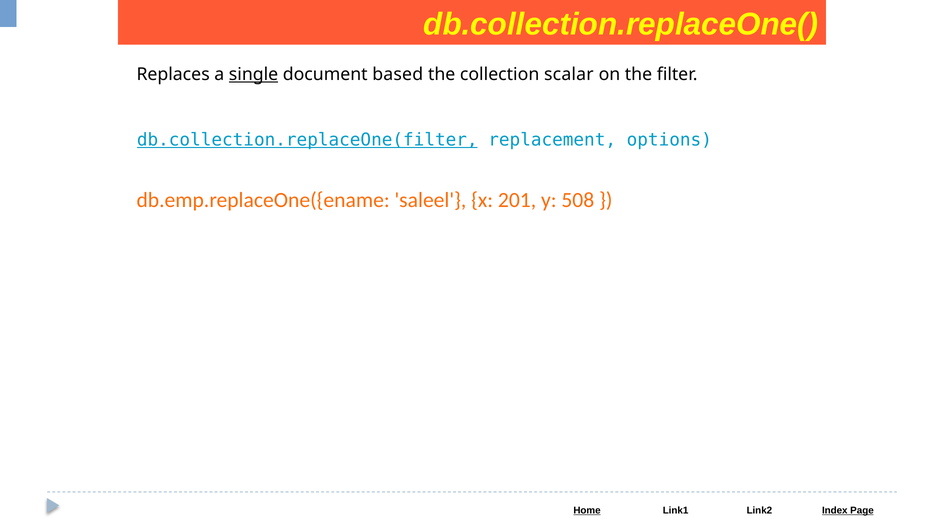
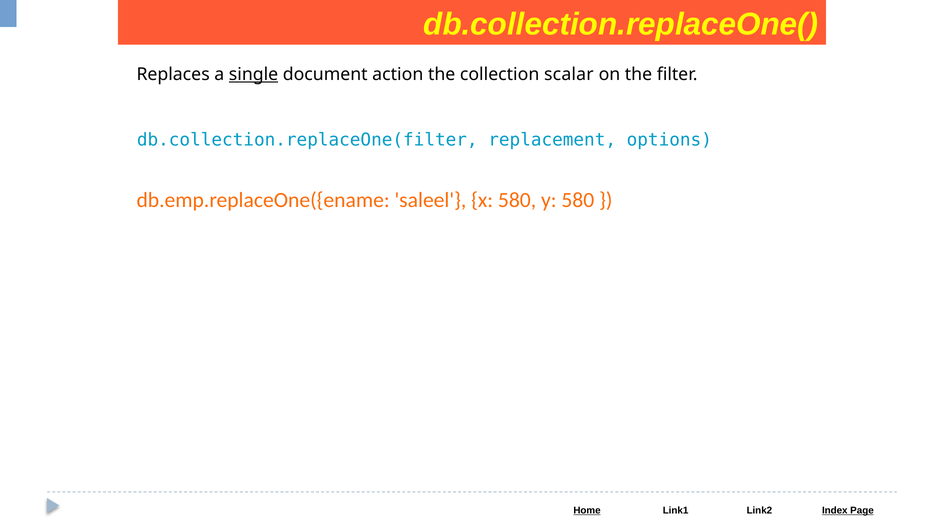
based: based -> action (398, 74)
db.collection.replaceOne(filter underline: present -> none (307, 140)
x 201: 201 -> 580 (517, 200)
y 508: 508 -> 580 (578, 200)
